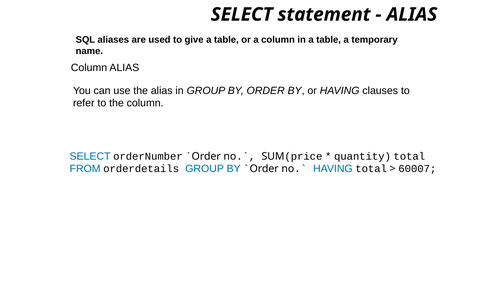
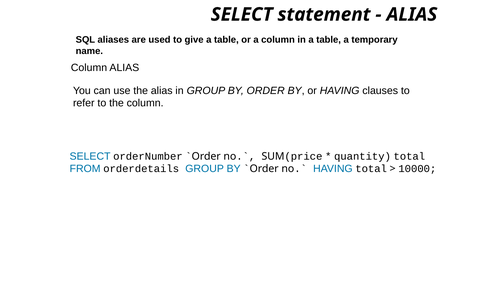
60007: 60007 -> 10000 (417, 169)
